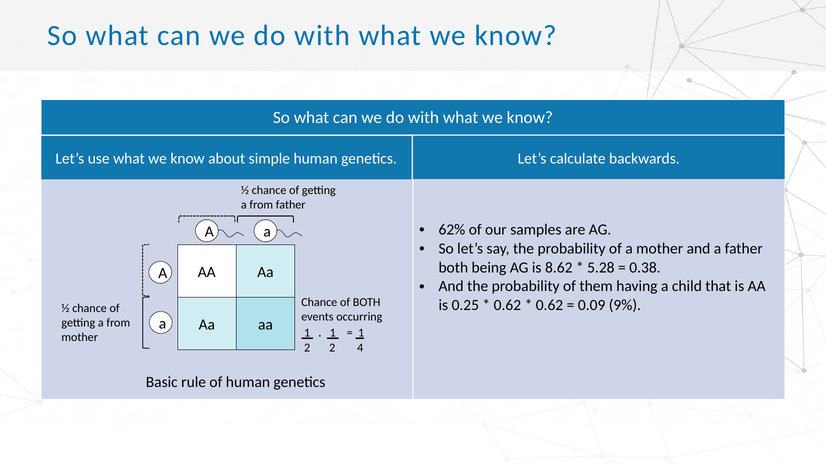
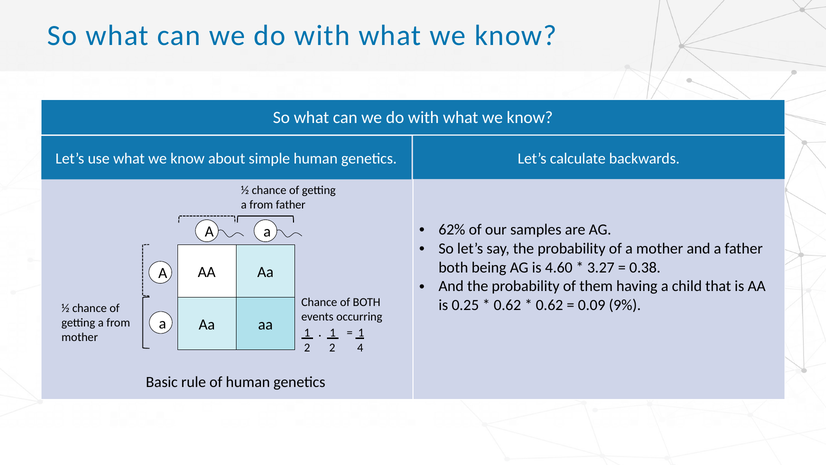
8.62: 8.62 -> 4.60 (559, 267)
5.28: 5.28 -> 3.27 (601, 267)
